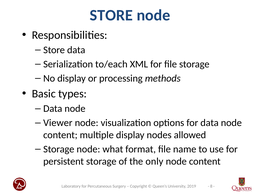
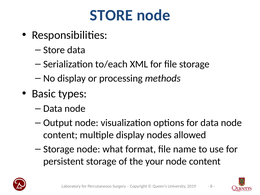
Viewer: Viewer -> Output (58, 123)
only: only -> your (154, 161)
